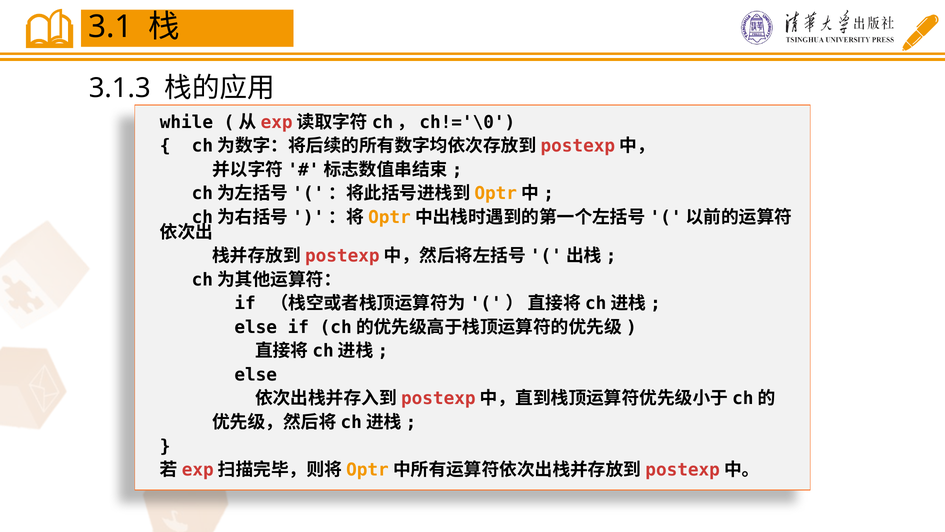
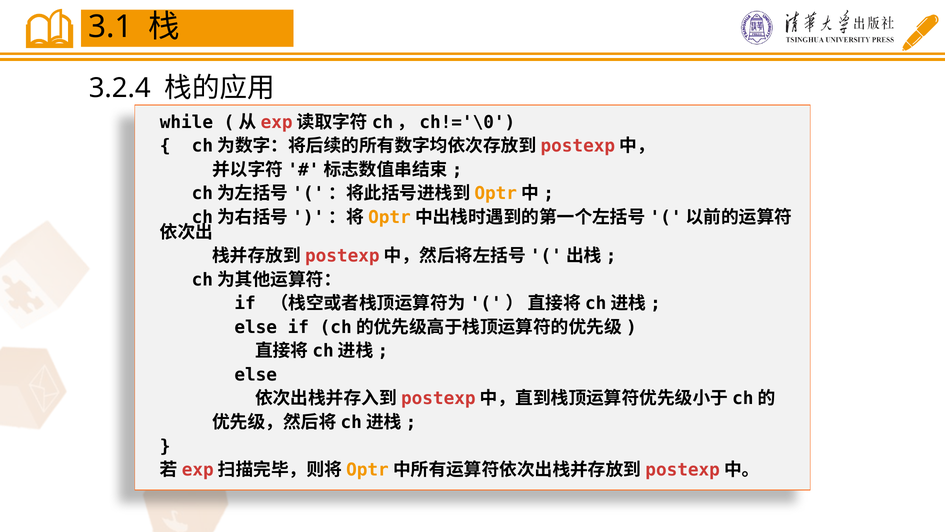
3.1.3: 3.1.3 -> 3.2.4 (120, 88)
